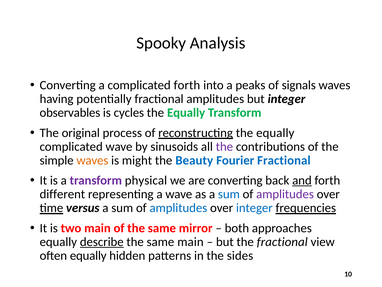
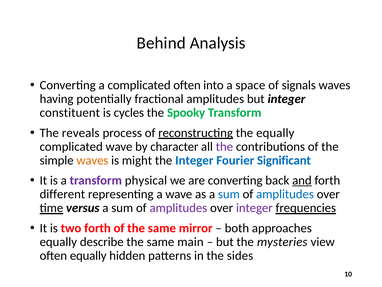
Spooky: Spooky -> Behind (161, 43)
complicated forth: forth -> often (187, 85)
peaks: peaks -> space (250, 85)
observables: observables -> constituent (70, 112)
Equally: Equally -> Spooky (186, 112)
original: original -> reveals (81, 133)
sinusoids: sinusoids -> character (174, 146)
the Beauty: Beauty -> Integer (194, 160)
Fourier Fractional: Fractional -> Significant (284, 160)
amplitudes colour: purple -> blue (285, 194)
amplitudes colour: blue -> purple (178, 208)
integer colour: blue -> purple (254, 208)
two main: main -> forth (97, 228)
describe underline: present -> none (102, 242)
the fractional: fractional -> mysteries (282, 242)
